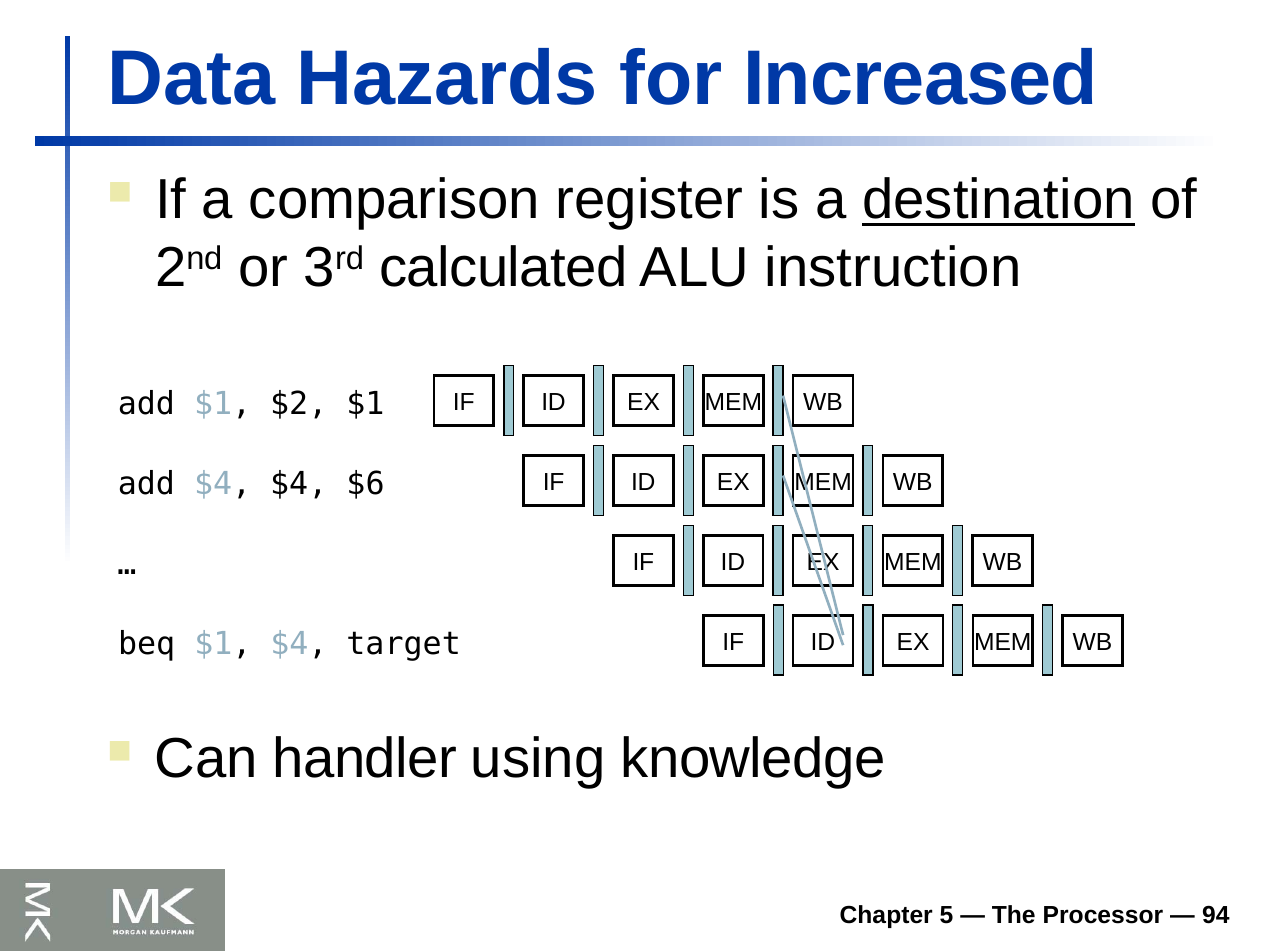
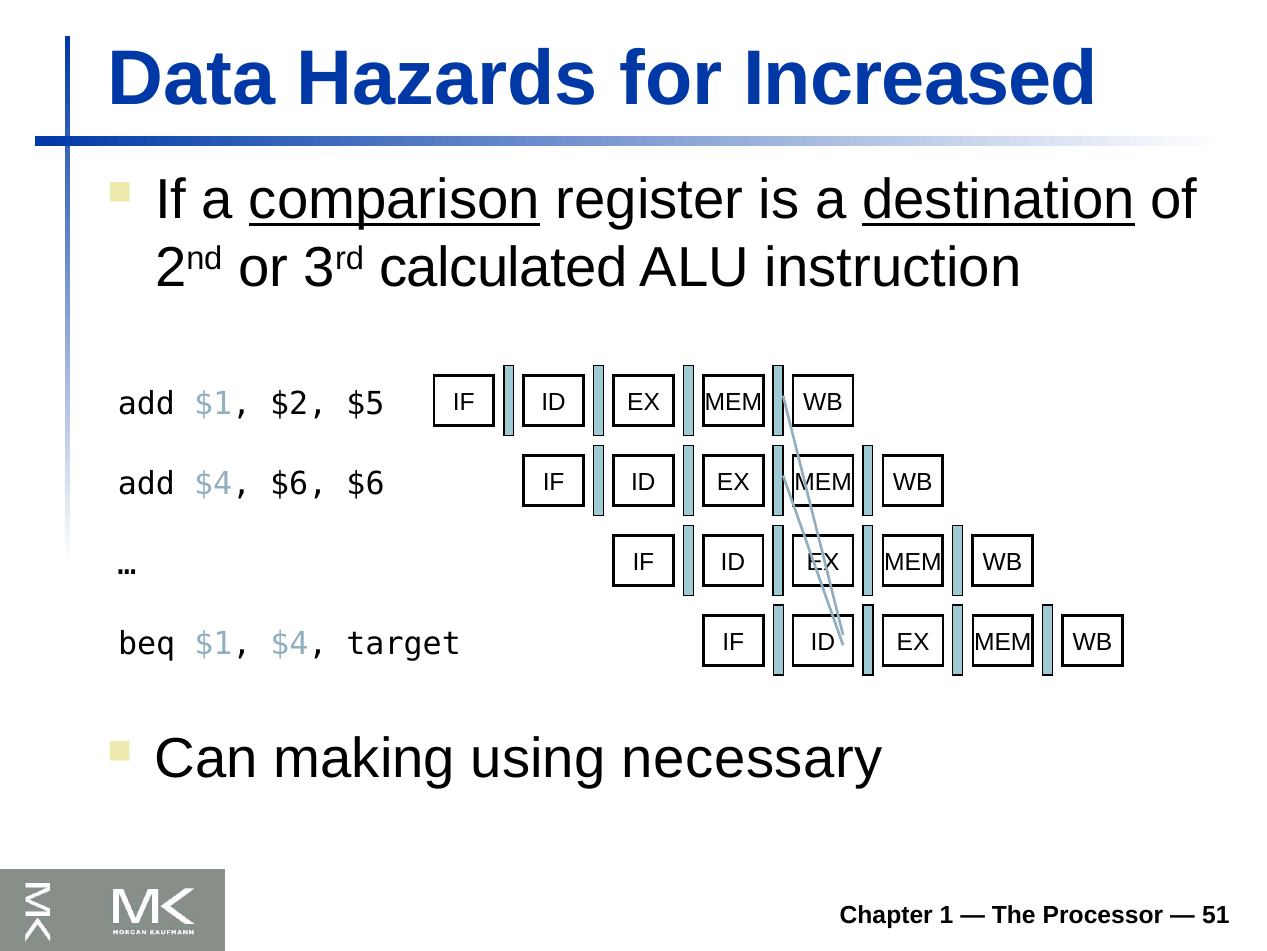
comparison underline: none -> present (394, 200)
$2 $1: $1 -> $5 (365, 404)
$4 $4: $4 -> $6 (299, 484)
handler: handler -> making (364, 759)
knowledge: knowledge -> necessary (752, 759)
5: 5 -> 1 (947, 915)
94: 94 -> 51 (1216, 915)
